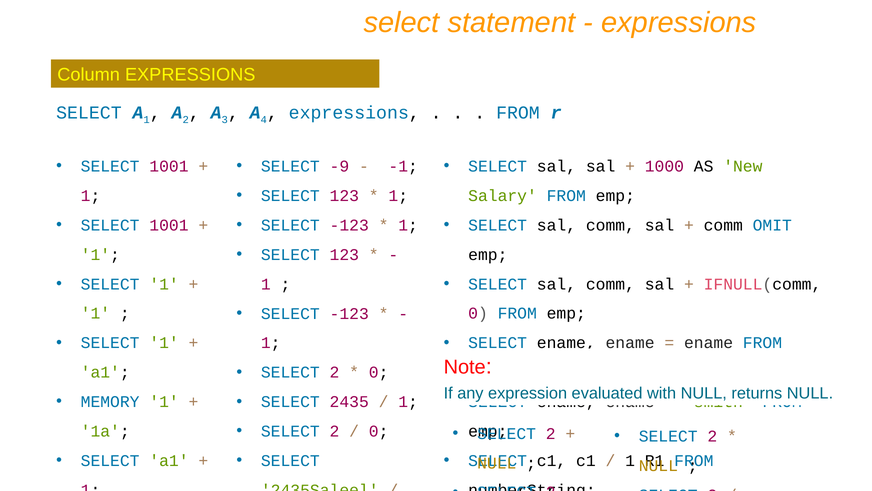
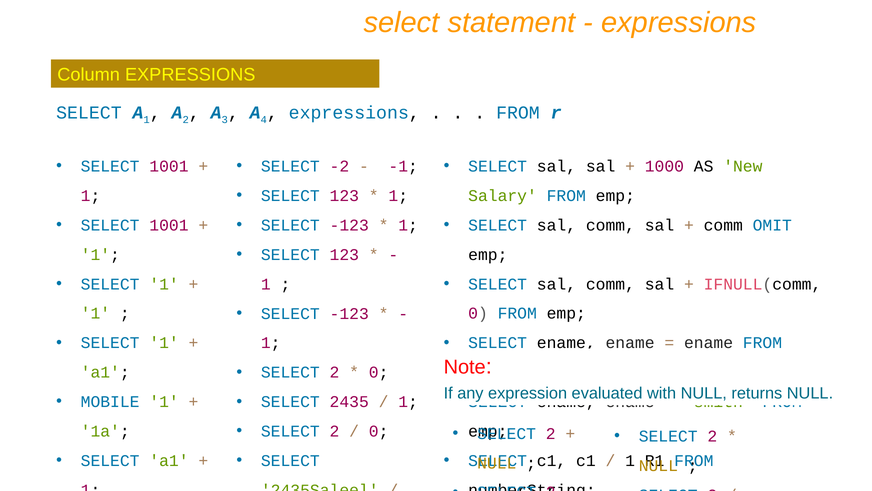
-9: -9 -> -2 (339, 166)
MEMORY: MEMORY -> MOBILE (110, 402)
